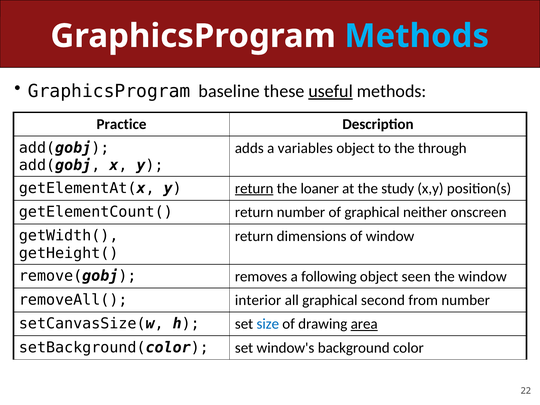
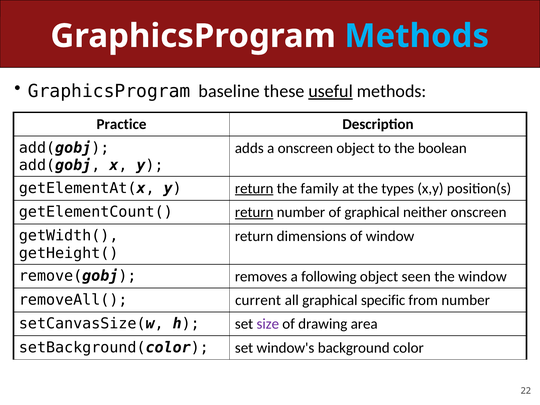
a variables: variables -> onscreen (305, 148)
through: through -> boolean (442, 148)
loaner: loaner -> family (320, 188)
study: study -> types (398, 188)
return underline: none -> present (254, 212)
interior: interior -> current (258, 300)
second: second -> specific (383, 300)
size colour: blue -> purple (268, 324)
area underline: present -> none (364, 324)
